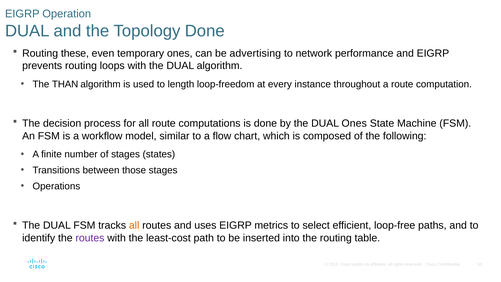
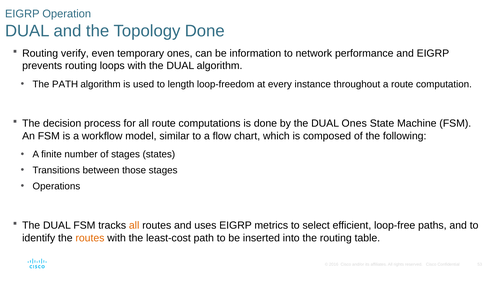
these: these -> verify (75, 53)
advertising: advertising -> information (255, 53)
The THAN: THAN -> PATH (65, 84)
routes colour: purple -> orange (90, 238)
